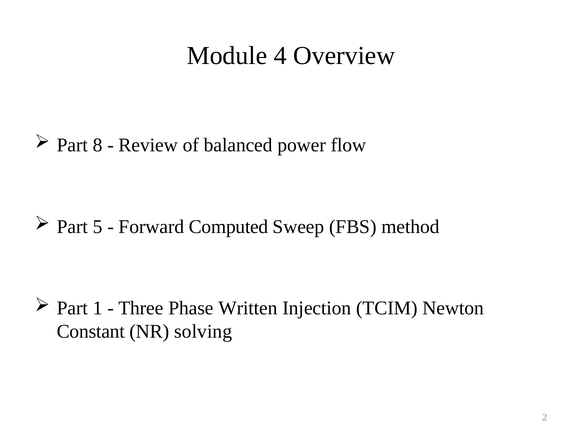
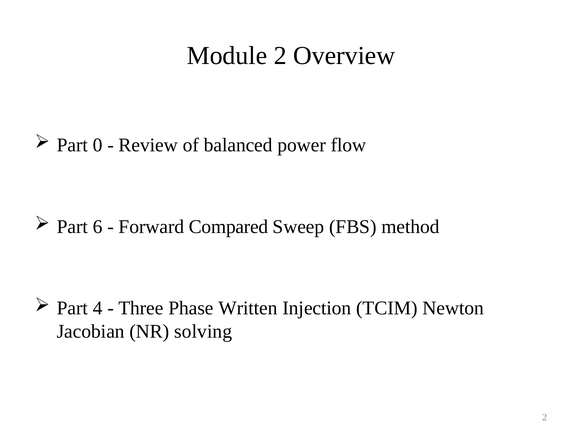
Module 4: 4 -> 2 (280, 56)
8: 8 -> 0 (98, 145)
5: 5 -> 6 (98, 226)
Computed: Computed -> Compared (229, 226)
1: 1 -> 4 (98, 308)
Constant: Constant -> Jacobian (91, 331)
